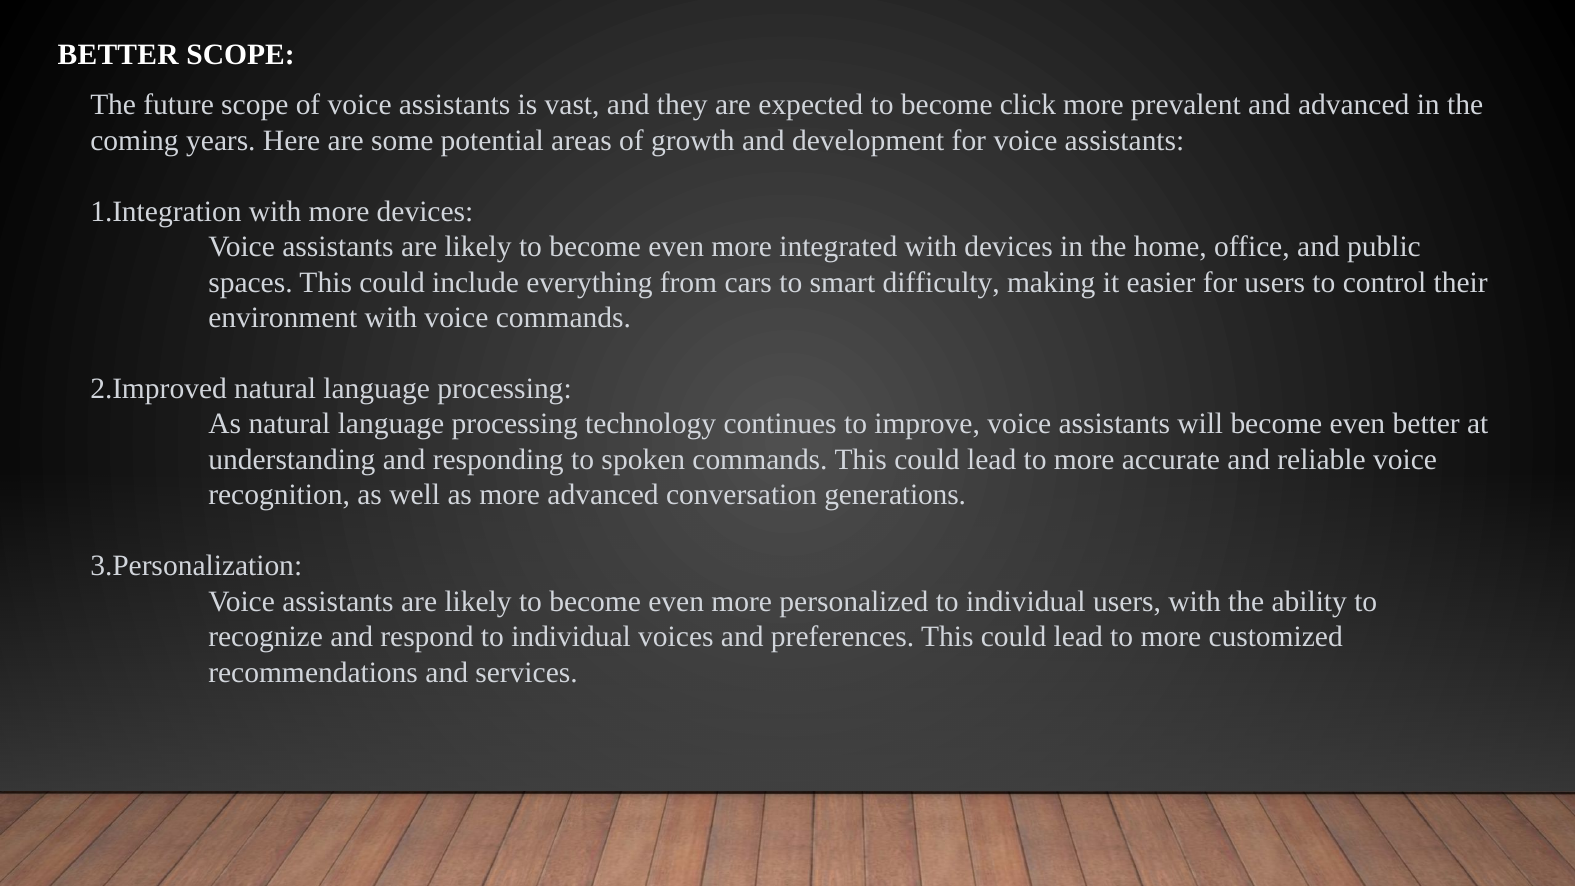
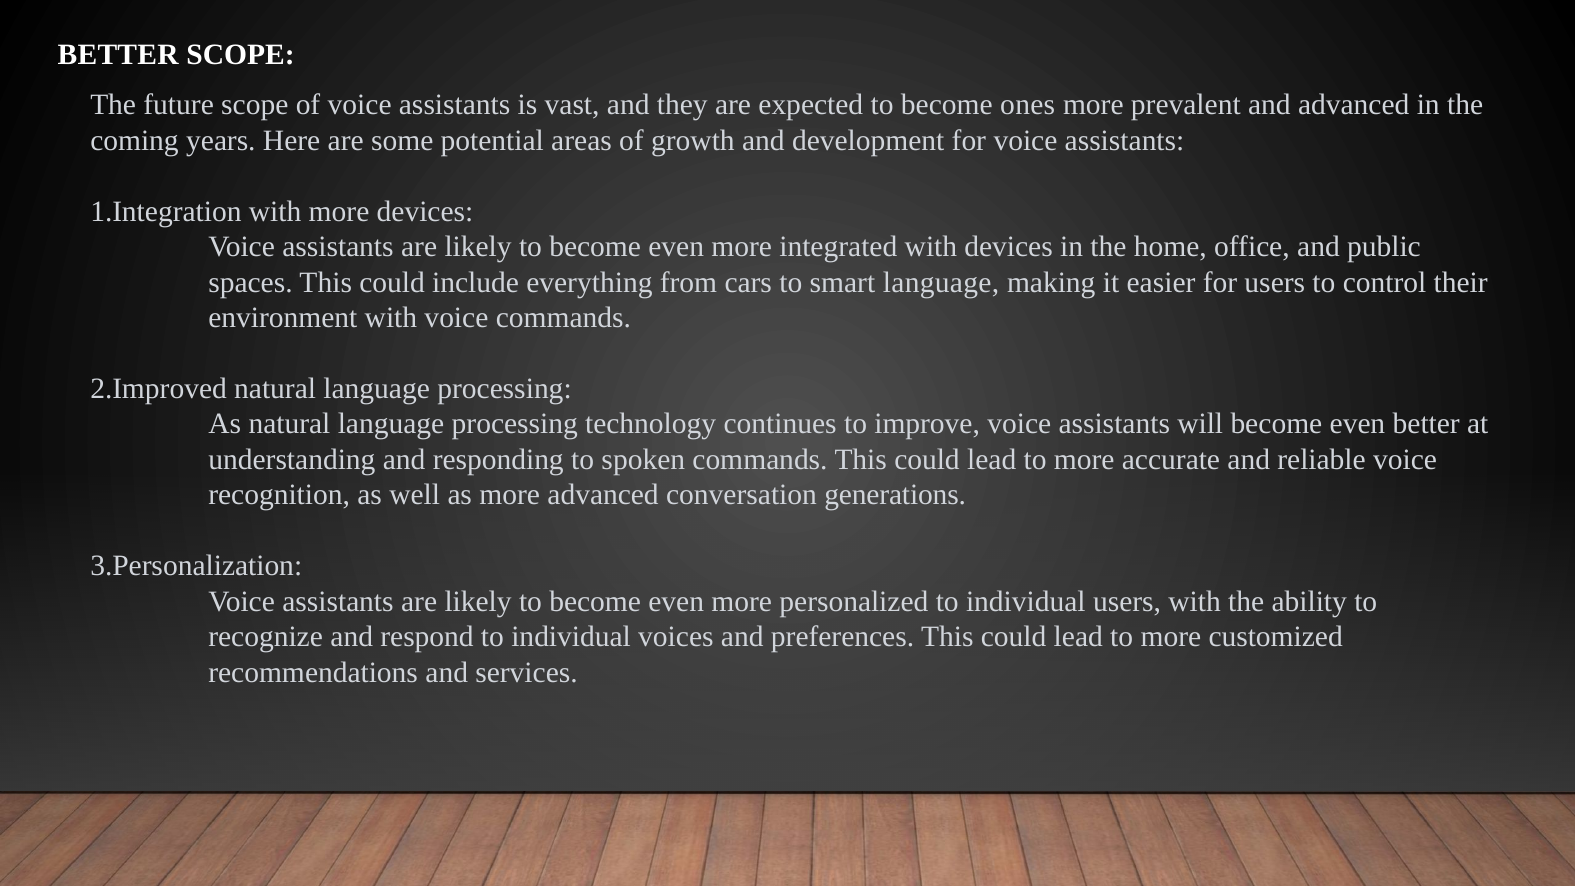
click: click -> ones (1028, 105)
smart difficulty: difficulty -> language (941, 282)
